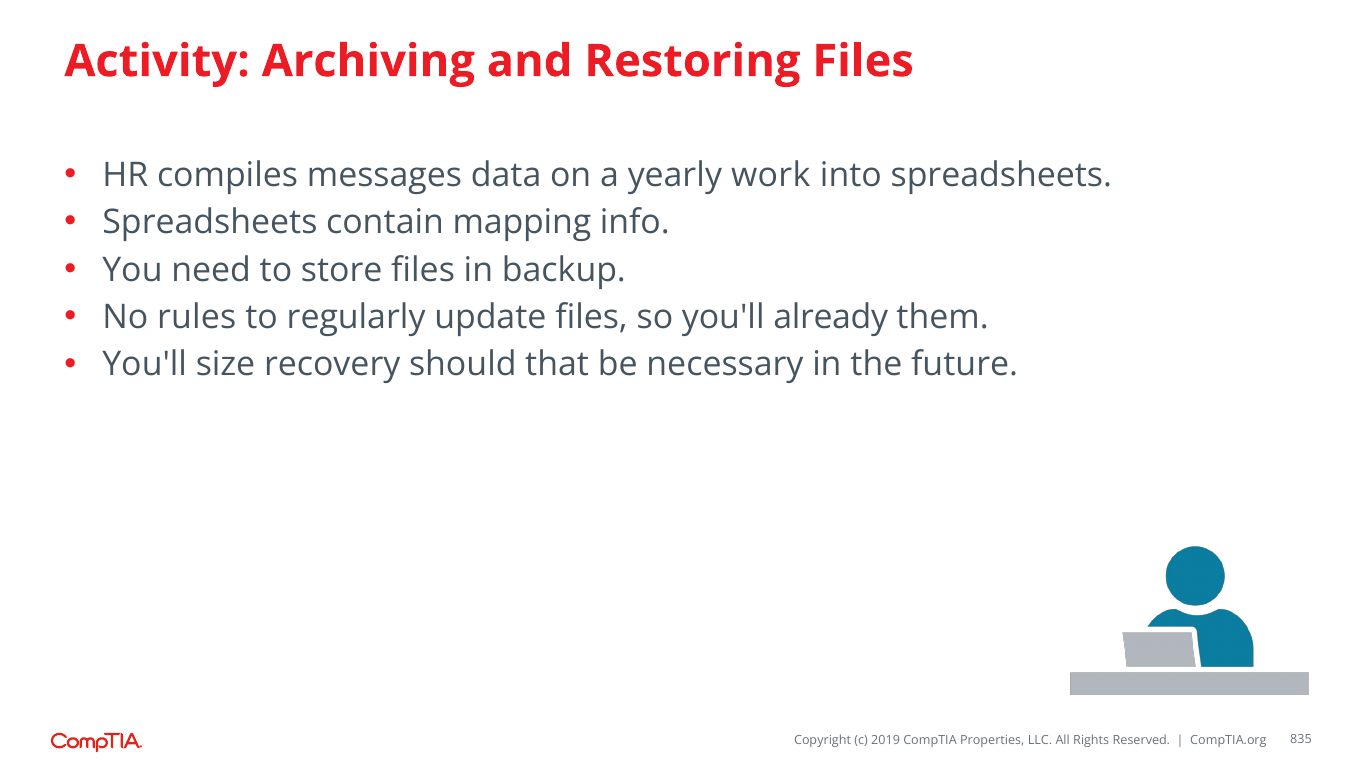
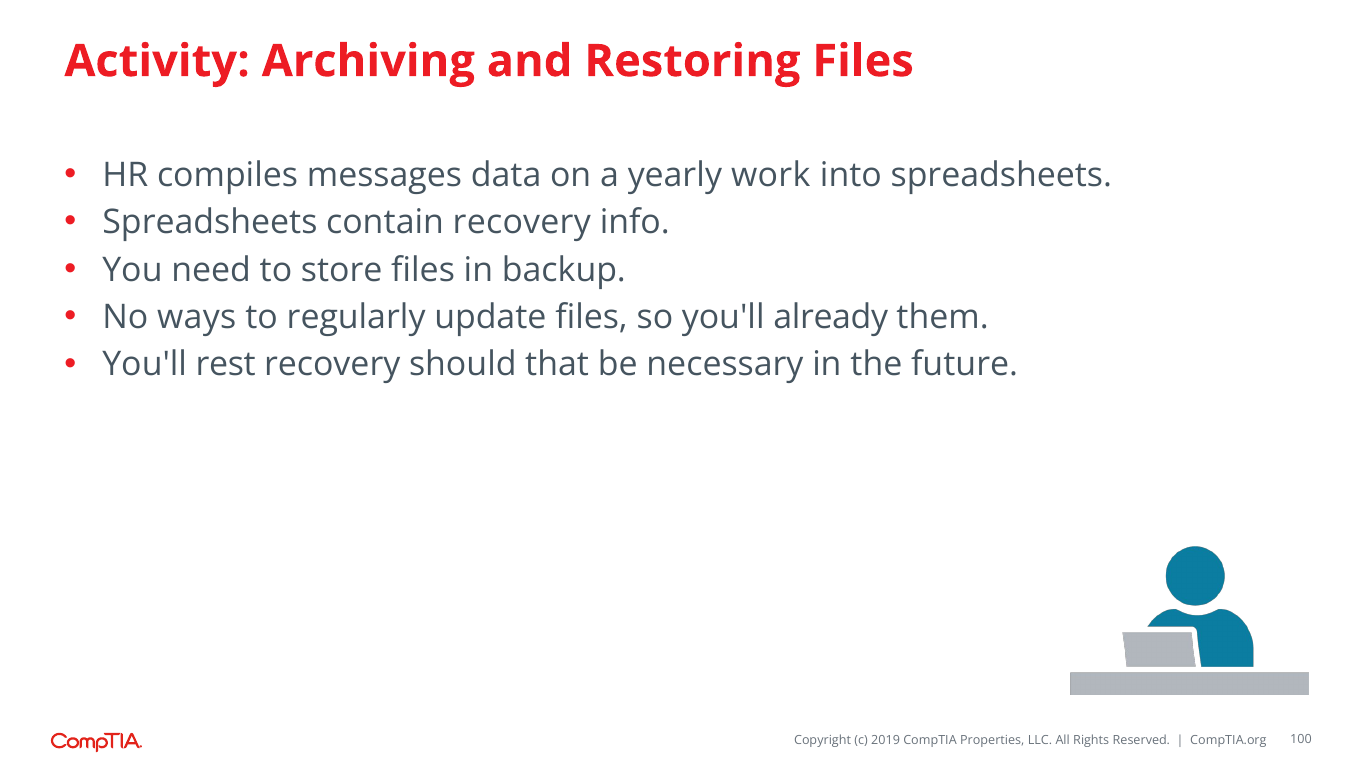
contain mapping: mapping -> recovery (522, 222)
rules: rules -> ways (197, 317)
size: size -> rest (226, 365)
835: 835 -> 100 (1301, 739)
